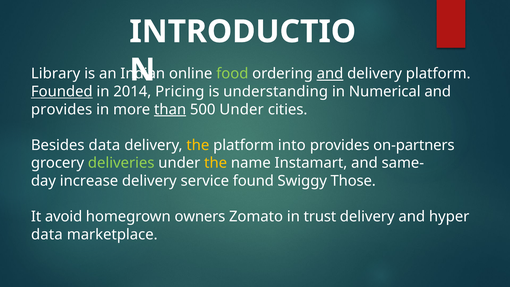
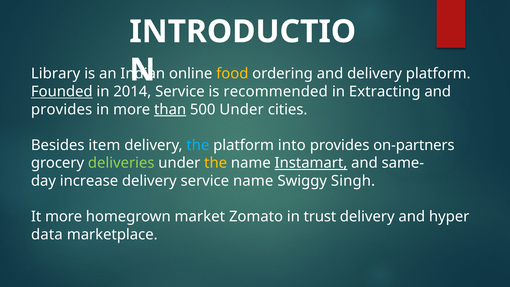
food colour: light green -> yellow (232, 74)
and underline: present -> none (330, 74)
Pricing: Pricing -> Service (180, 92)
understanding: understanding -> recommended (276, 92)
Numerical: Numerical -> Extracting (385, 92)
Besides data: data -> item (104, 145)
the colour: yellow -> light blue (198, 145)
Instamart underline: none -> present (311, 163)
service found: found -> name (253, 181)
Those: Those -> Singh (353, 181)
It avoid: avoid -> more (64, 217)
owners: owners -> market (200, 217)
